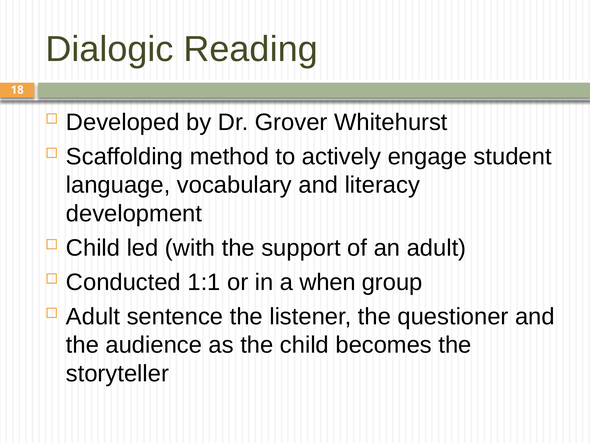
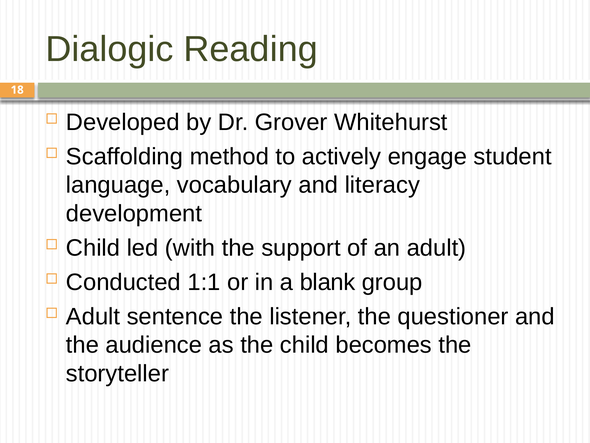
when: when -> blank (328, 282)
